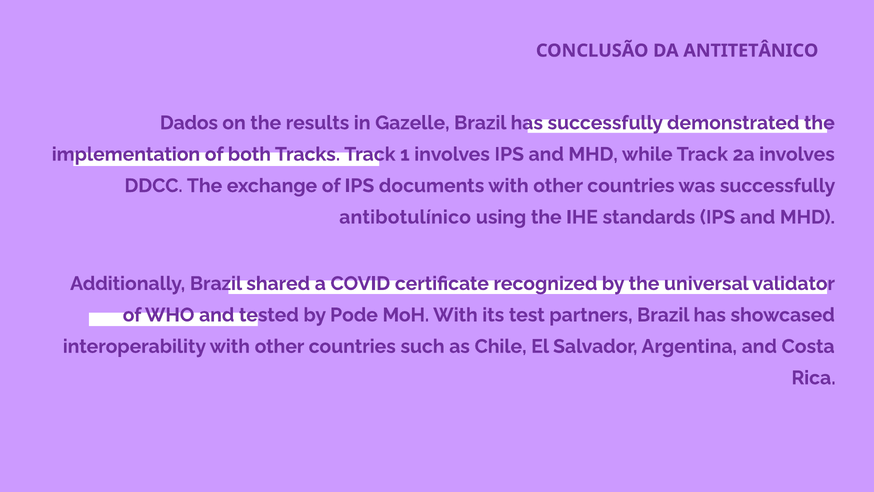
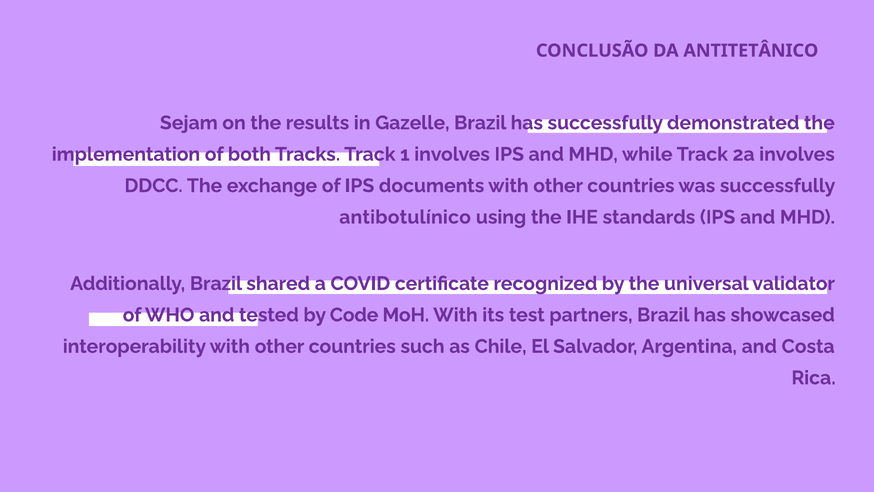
Dados: Dados -> Sejam (189, 123)
Pode: Pode -> Code (354, 315)
